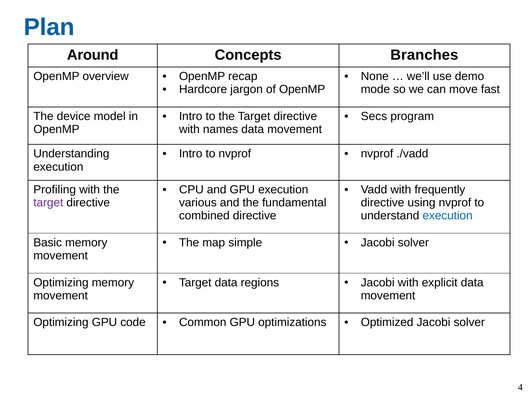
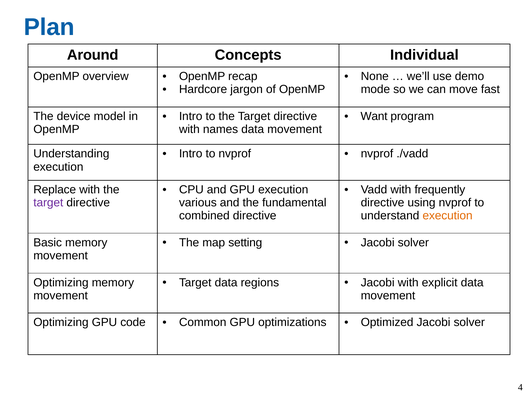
Branches: Branches -> Individual (424, 55)
Secs: Secs -> Want (374, 116)
Profiling: Profiling -> Replace (55, 190)
execution colour: blue -> orange (448, 216)
simple: simple -> setting (245, 243)
